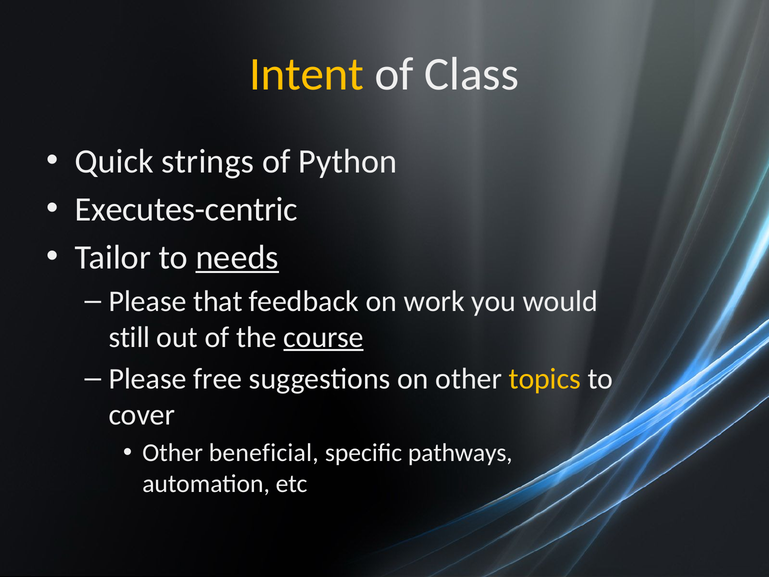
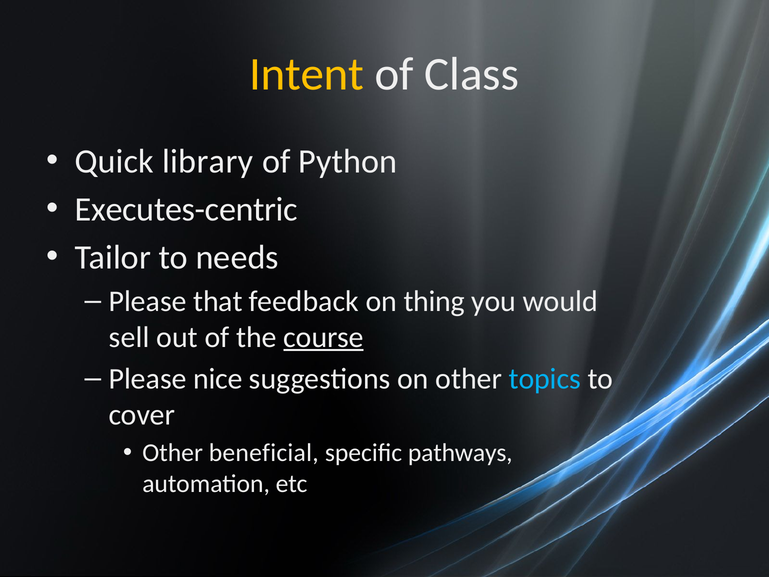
strings: strings -> library (208, 161)
needs underline: present -> none (237, 257)
work: work -> thing (434, 301)
still: still -> sell (129, 337)
free: free -> nice (218, 379)
topics colour: yellow -> light blue (545, 379)
